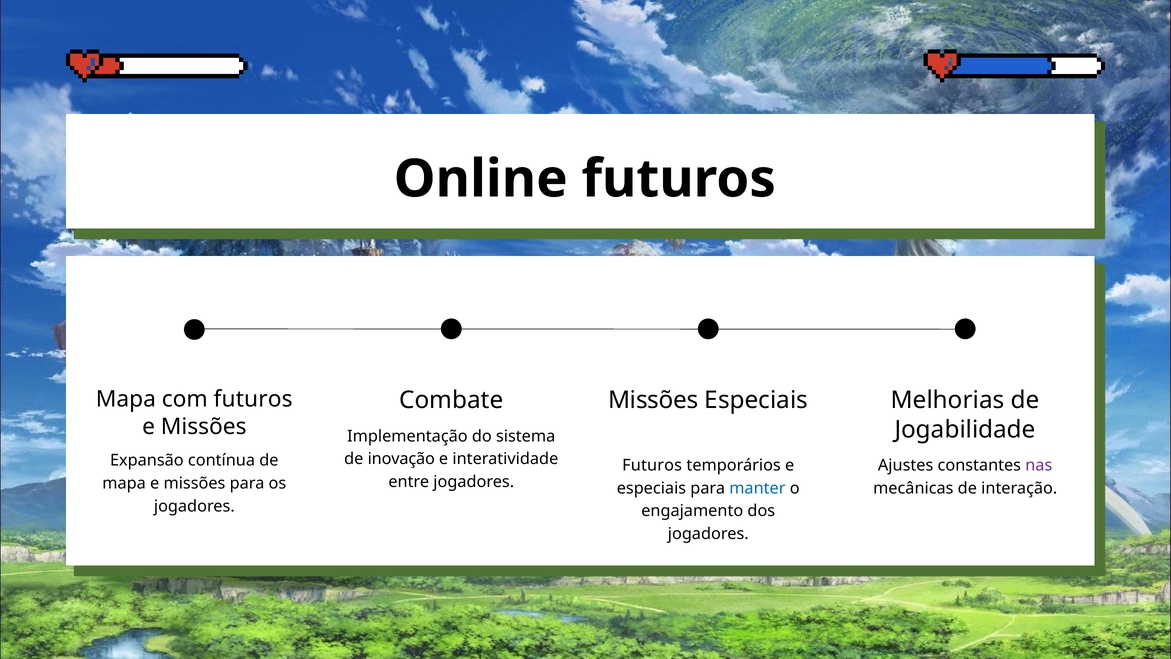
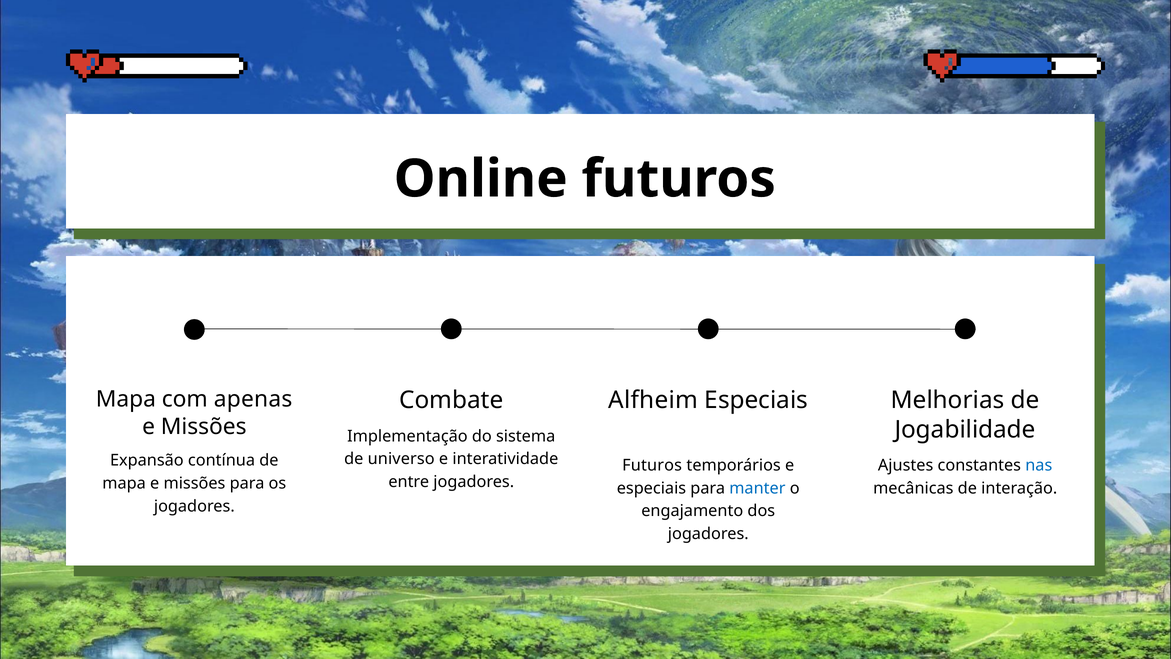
com futuros: futuros -> apenas (253, 399)
Missões: Missões -> Alfheim (653, 400)
inovação: inovação -> universo (401, 459)
nas colour: purple -> blue (1039, 465)
